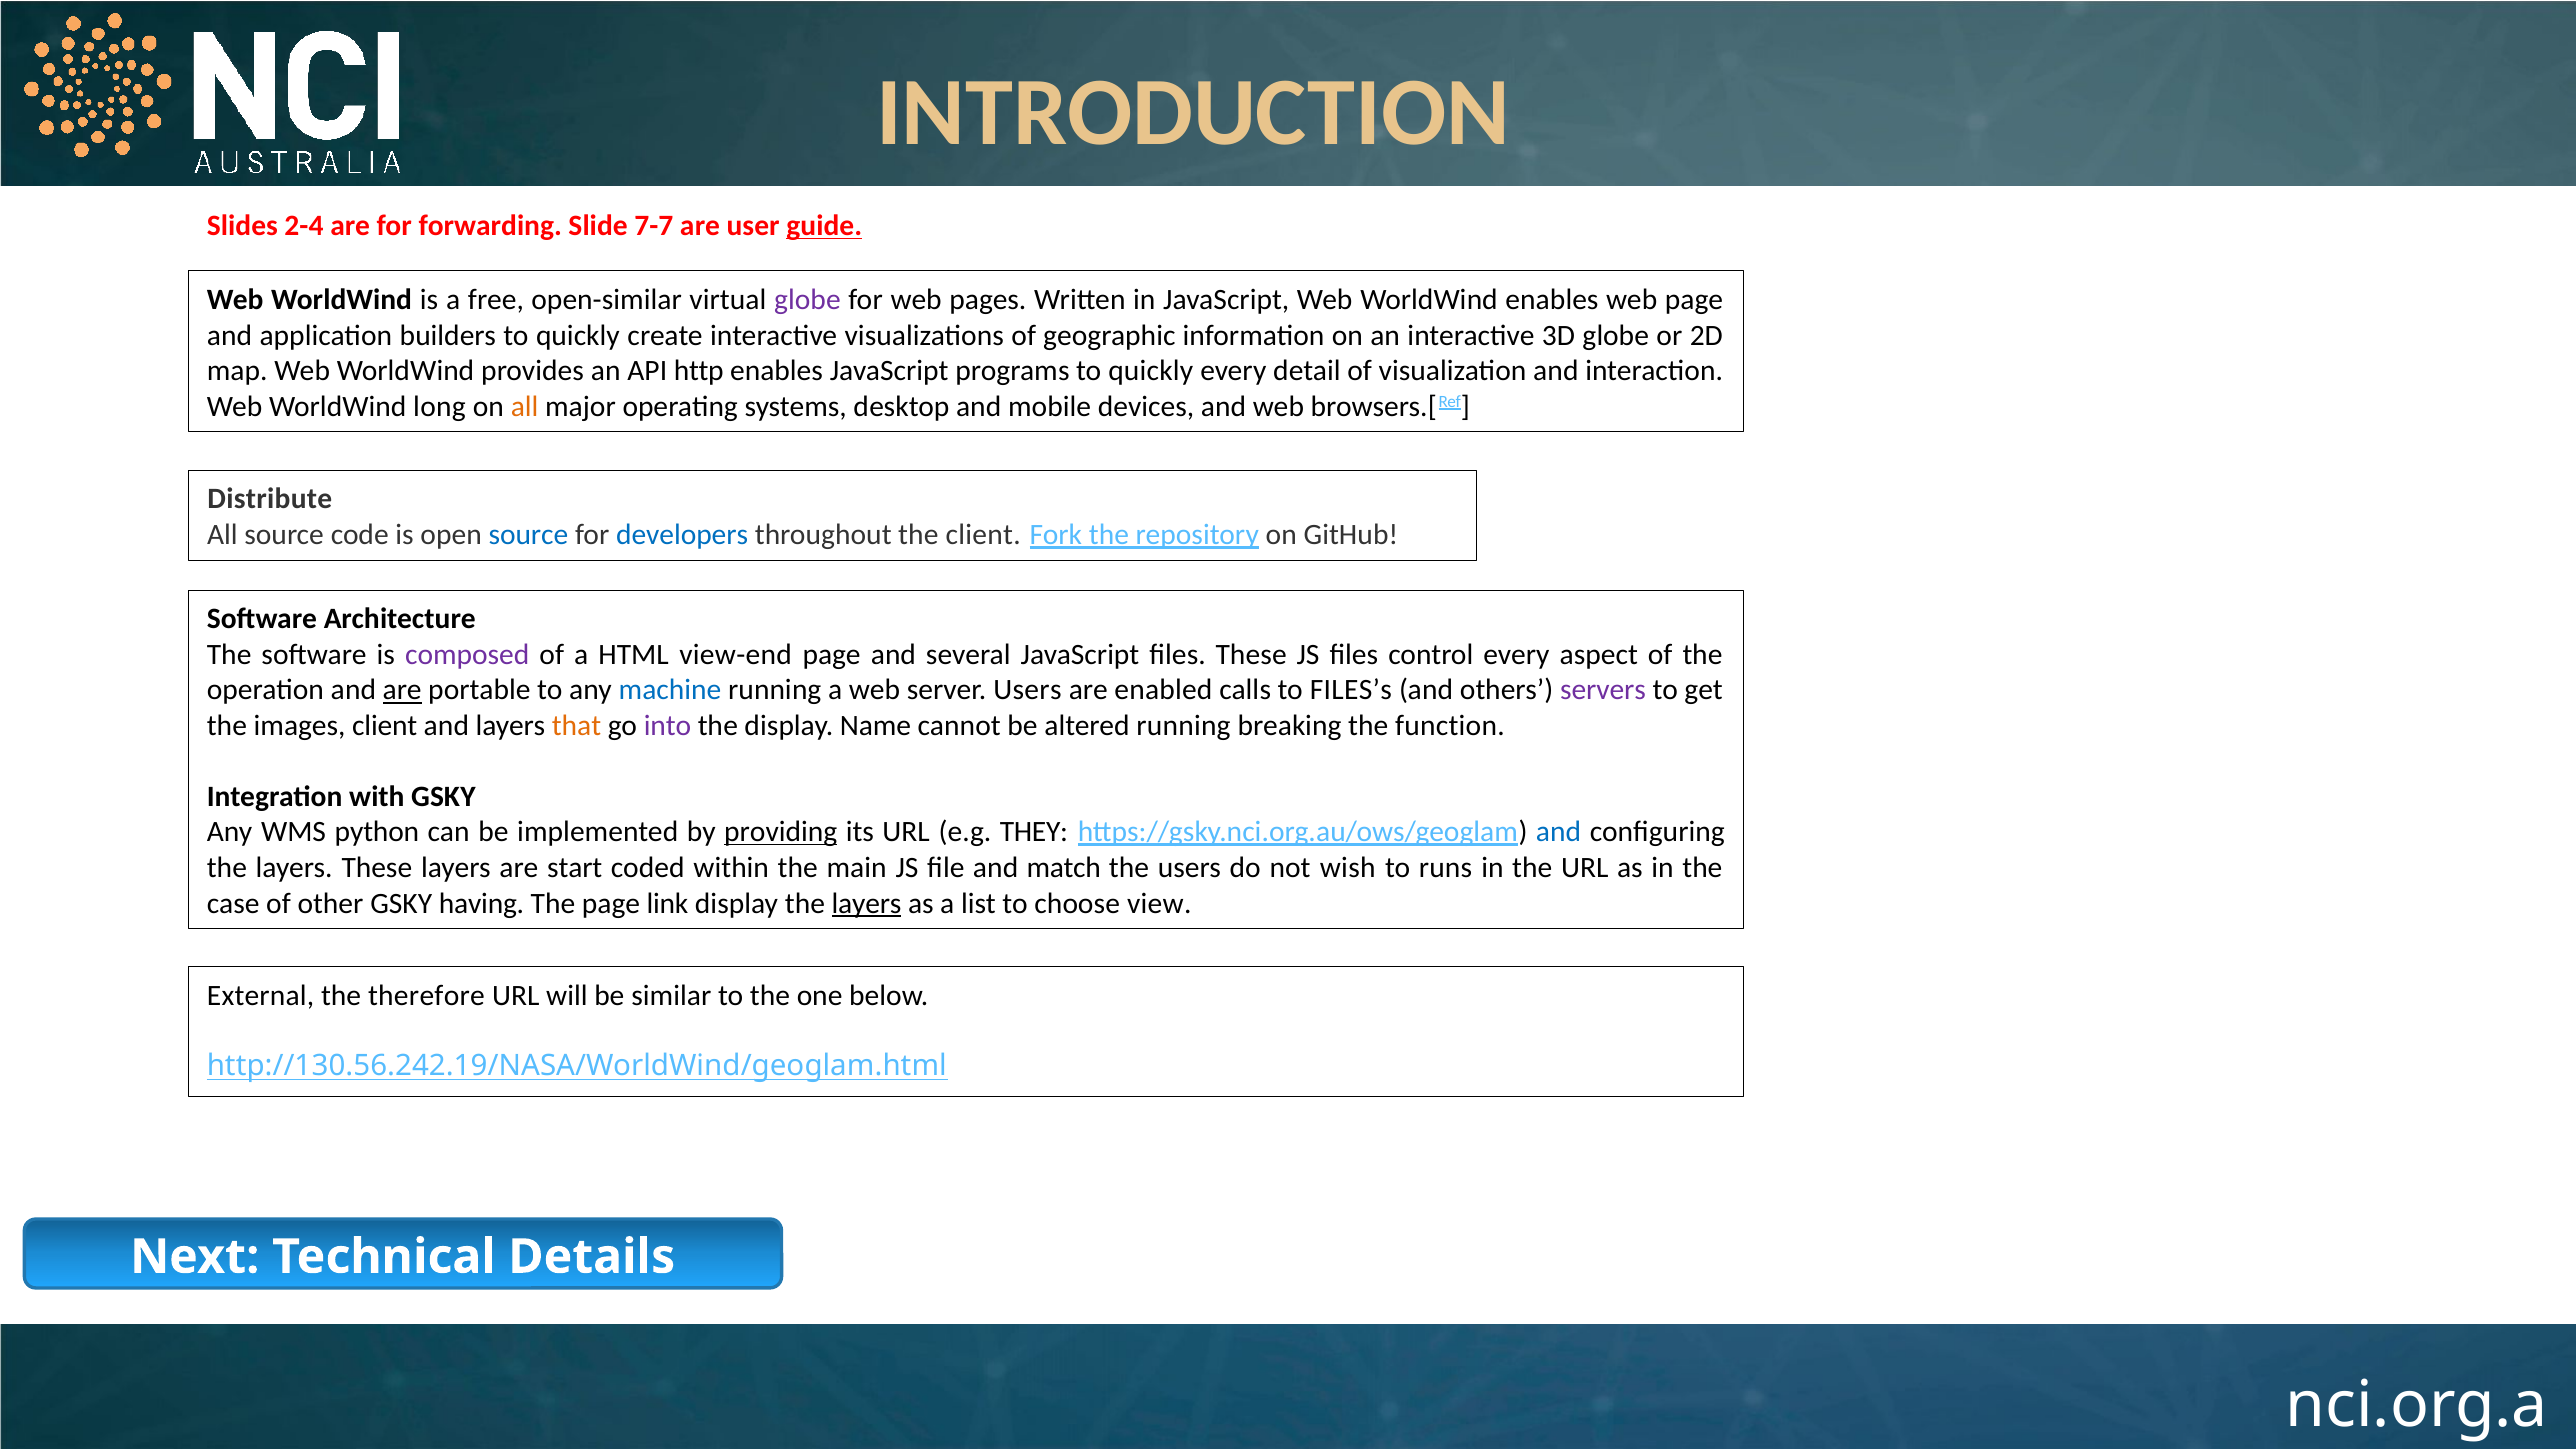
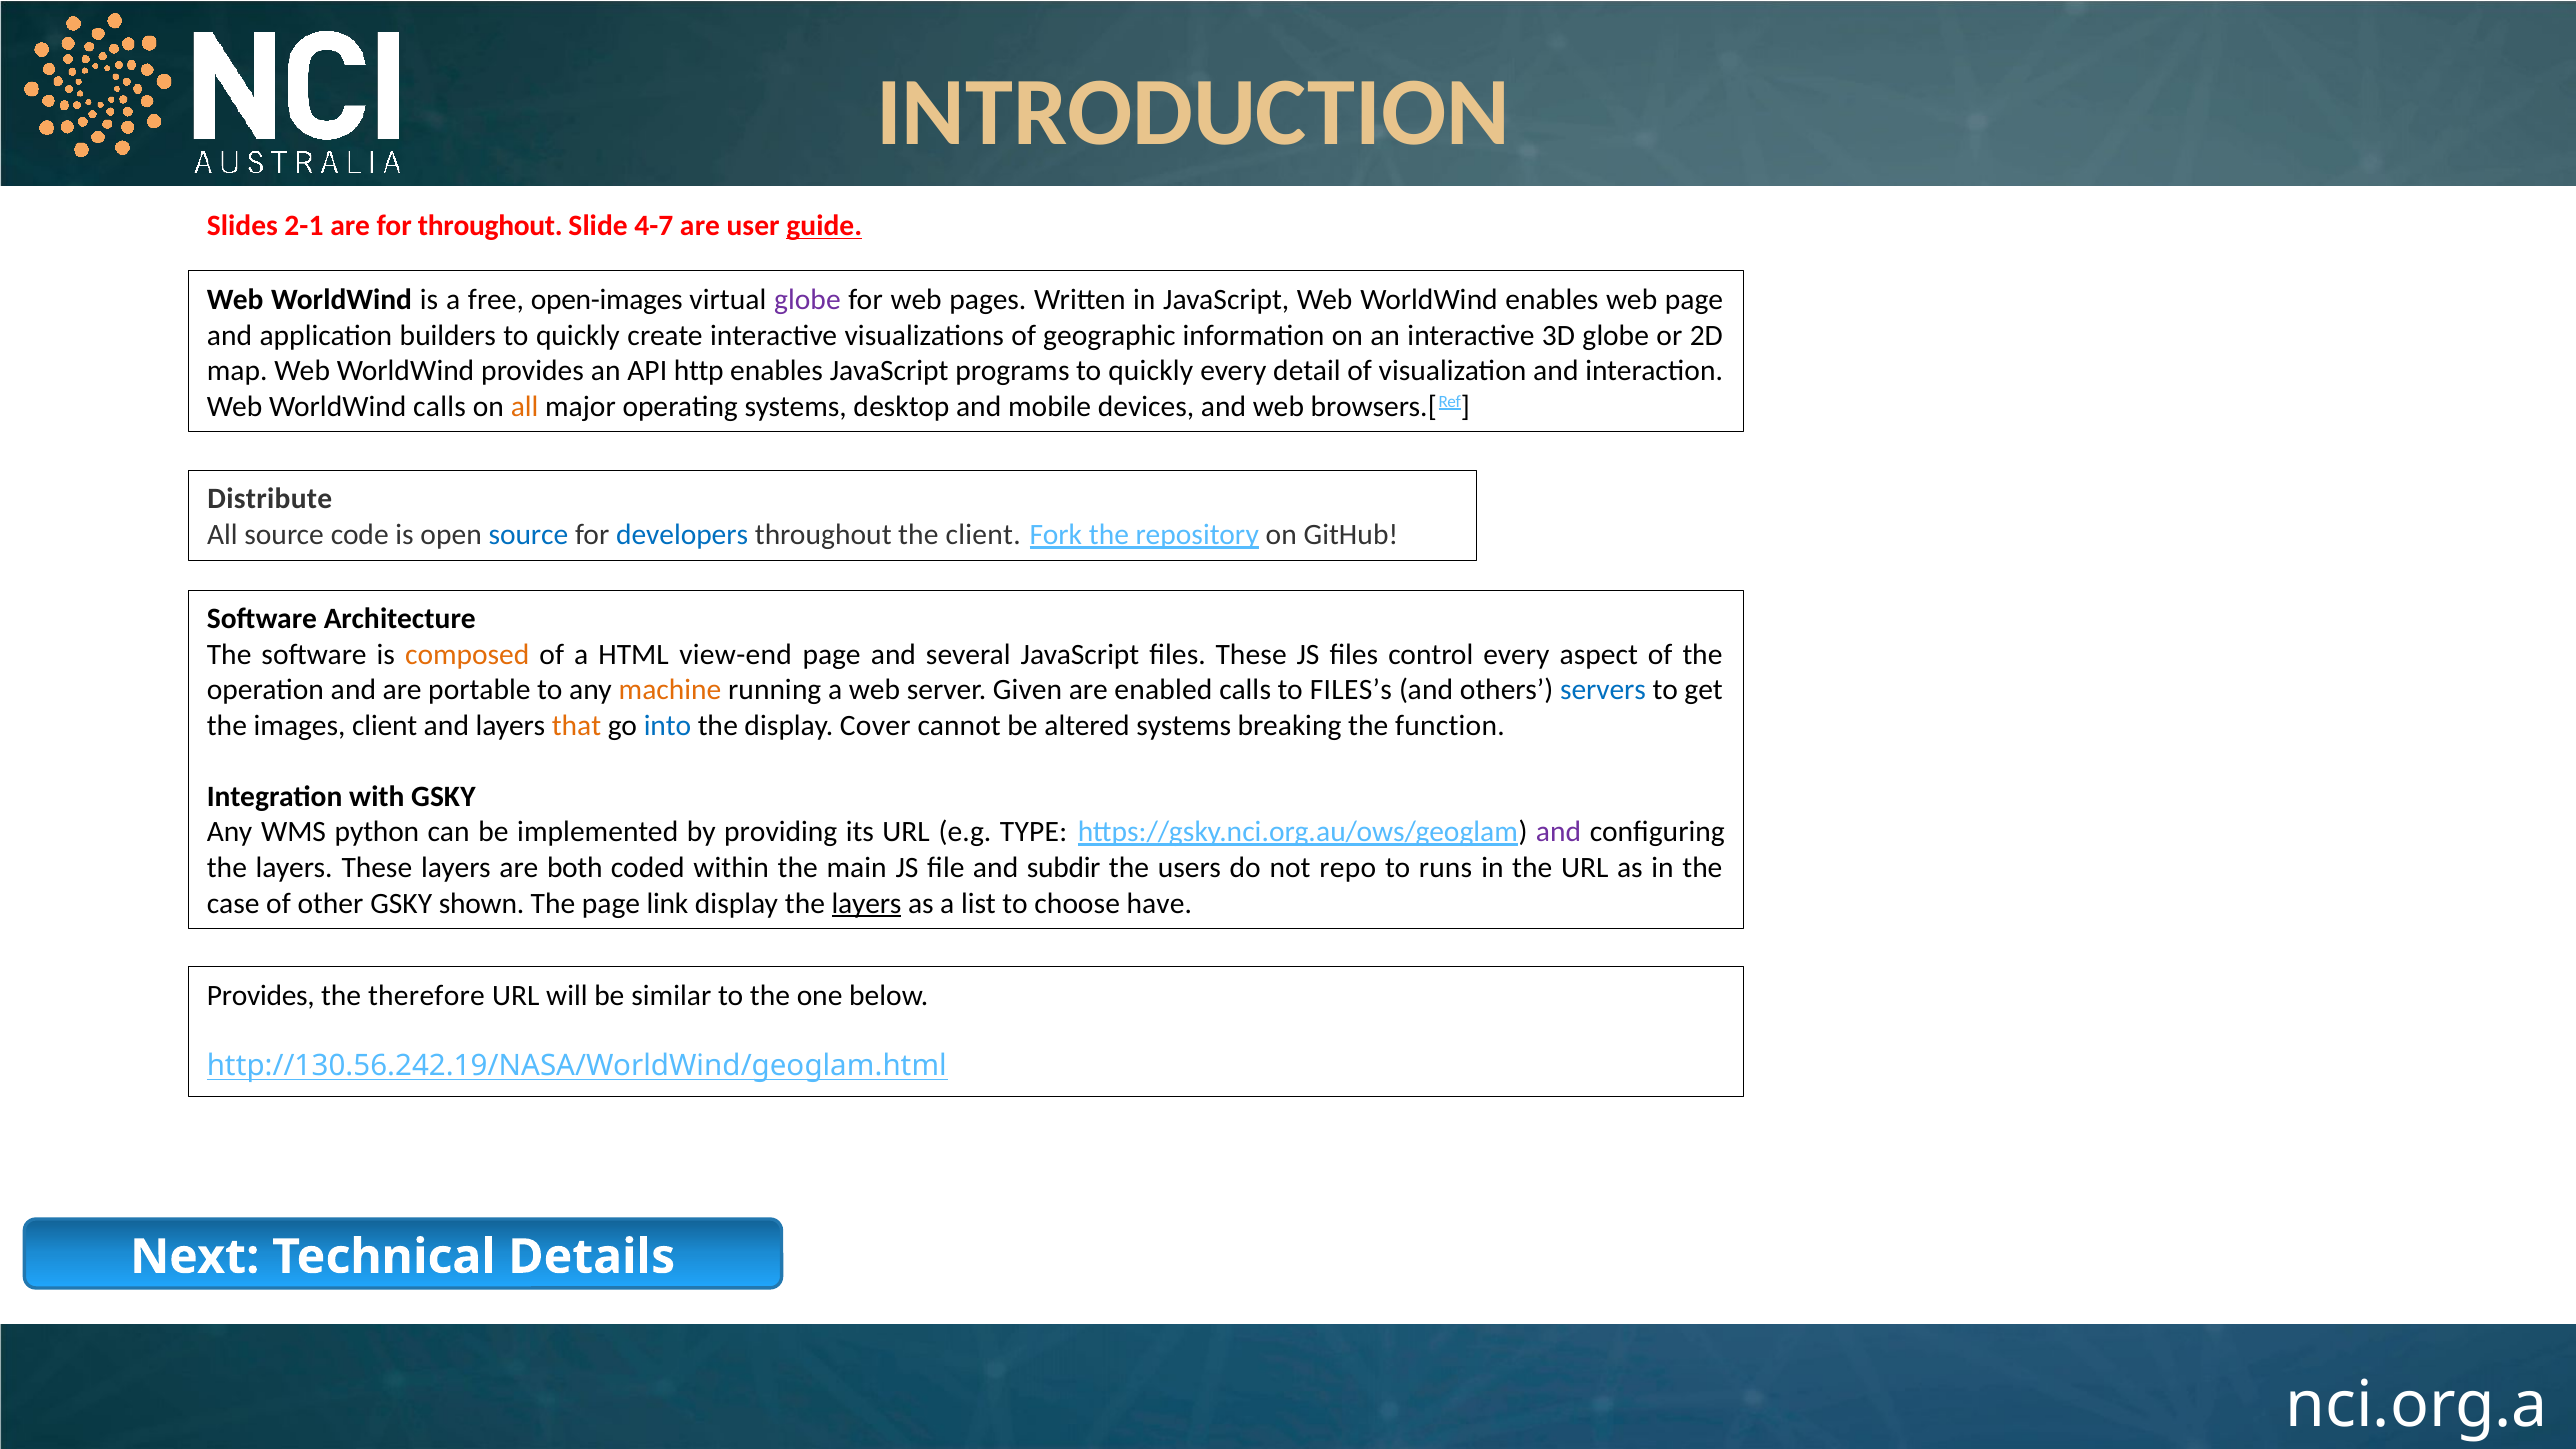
2-4: 2-4 -> 2-1 (304, 226)
for forwarding: forwarding -> throughout (490, 226)
7-7: 7-7 -> 4-7 (654, 226)
open-similar: open-similar -> open-images (607, 300)
WorldWind long: long -> calls (439, 406)
composed colour: purple -> orange (467, 655)
are underline: present -> none (402, 690)
machine colour: blue -> orange (670, 690)
server Users: Users -> Given (1028, 690)
servers colour: purple -> blue (1603, 690)
into colour: purple -> blue (667, 725)
Name: Name -> Cover (875, 725)
altered running: running -> systems (1184, 725)
providing underline: present -> none (781, 832)
THEY: THEY -> TYPE (1034, 832)
and colour: blue -> purple (1559, 832)
start: start -> both (575, 868)
match: match -> subdir (1064, 868)
wish: wish -> repo (1348, 868)
having: having -> shown (482, 904)
view: view -> have (1159, 904)
External: External -> Provides (261, 995)
